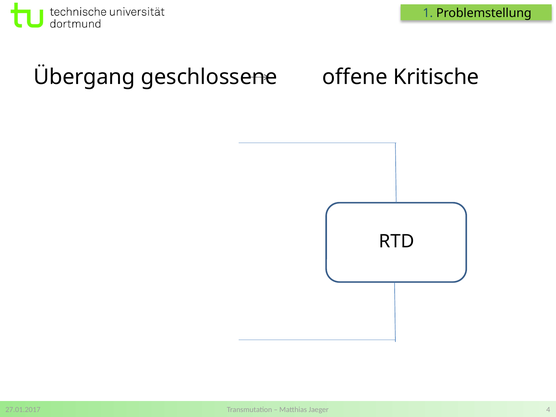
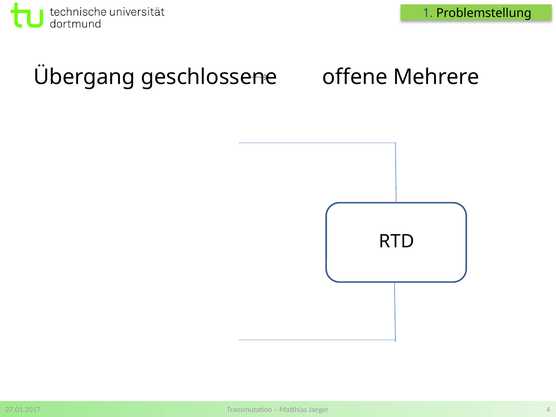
Kritische: Kritische -> Mehrere (436, 77)
